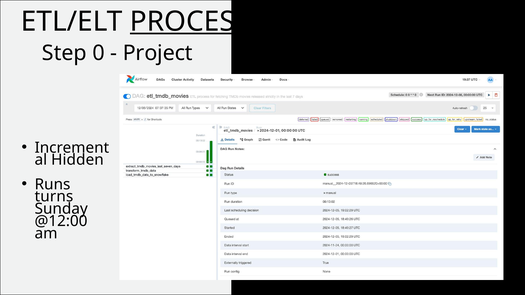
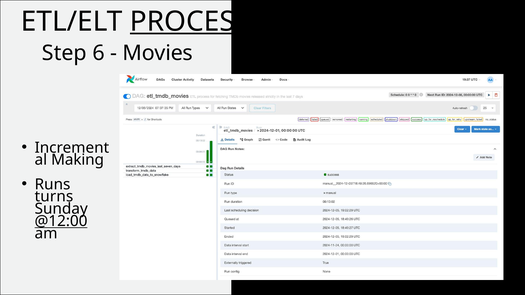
0: 0 -> 6 (99, 53)
Project: Project -> Movies (158, 53)
Hidden: Hidden -> Making (78, 160)
@12:00 underline: none -> present (61, 221)
